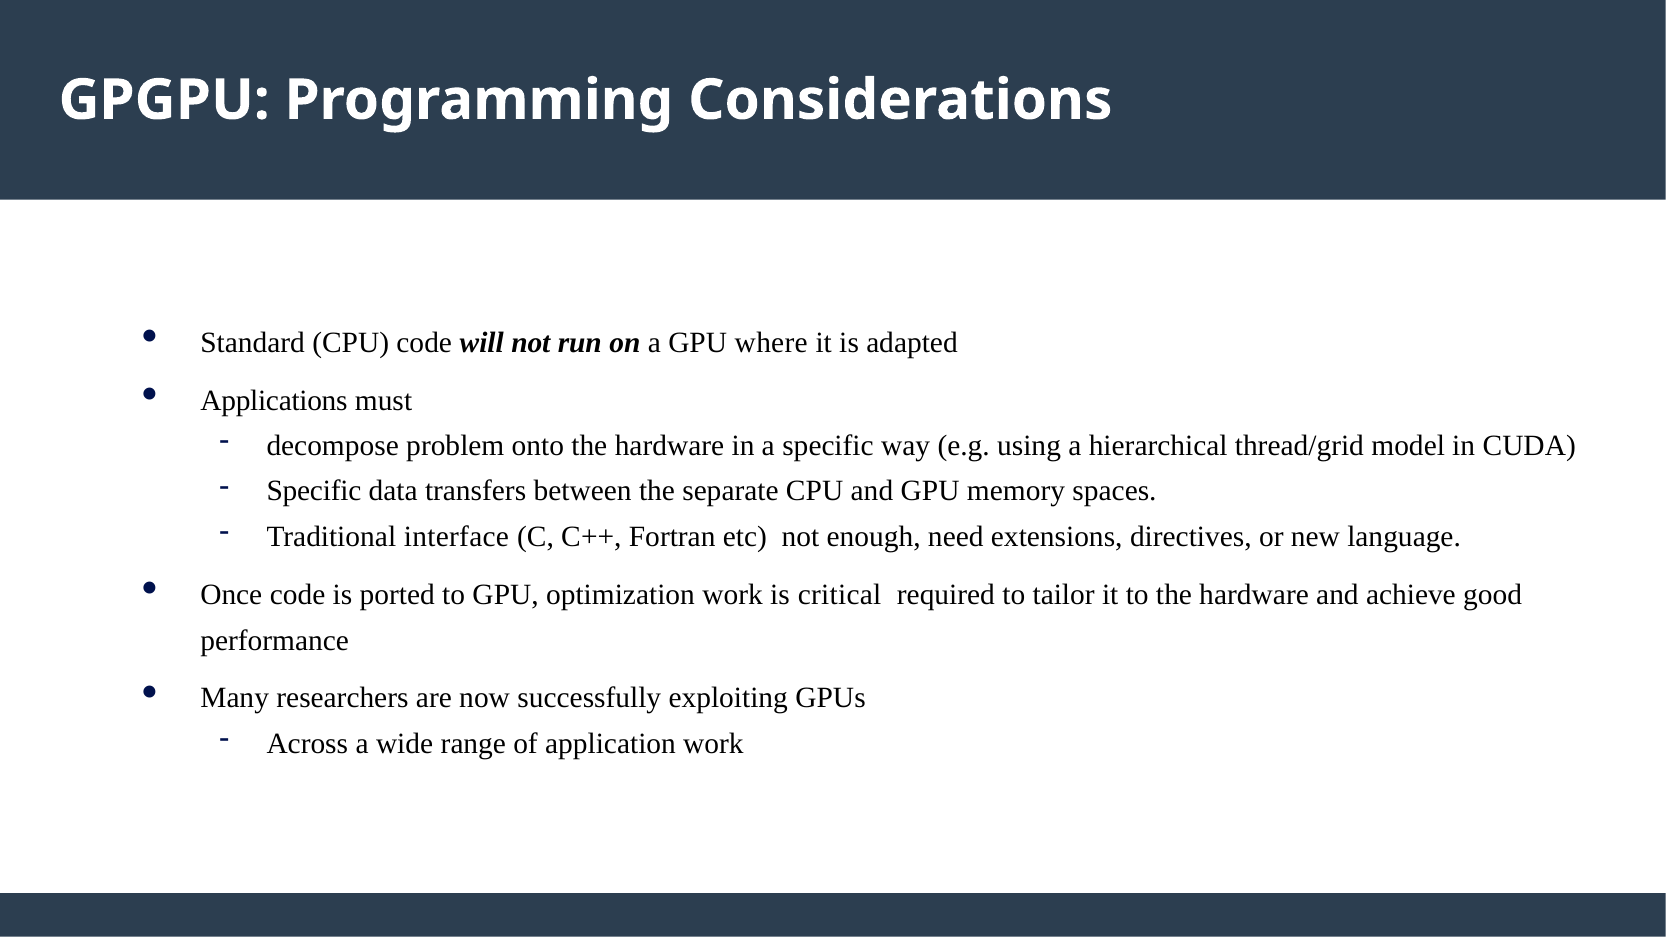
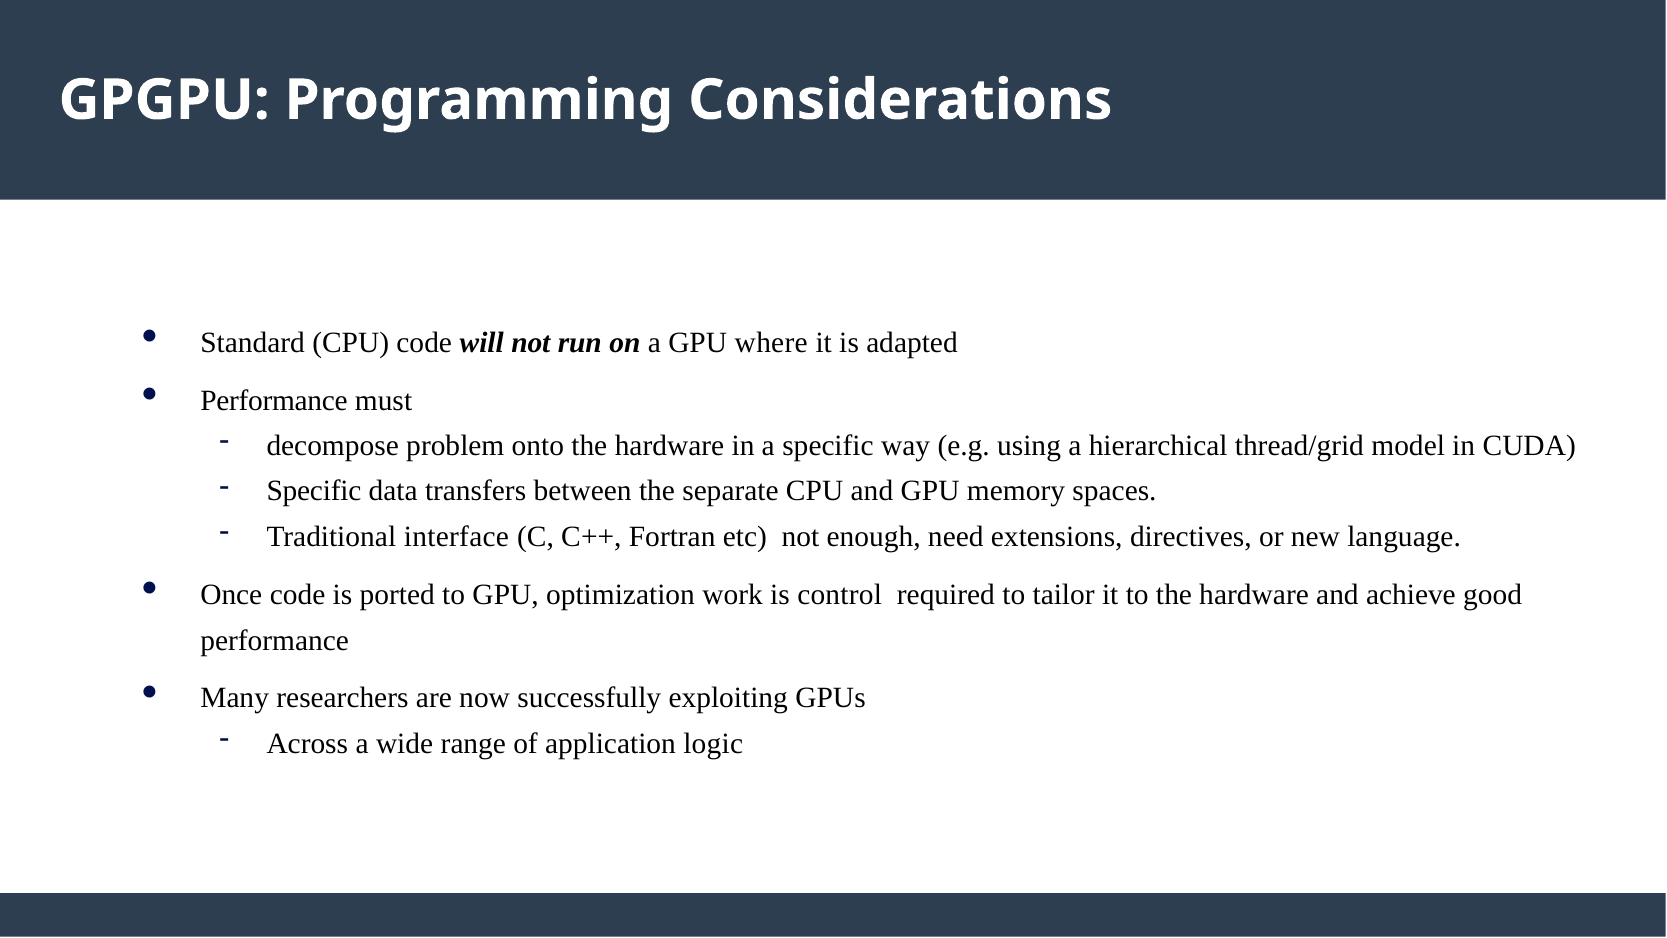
Applications: Applications -> Performance (274, 400)
critical: critical -> control (840, 594)
application work: work -> logic (713, 743)
